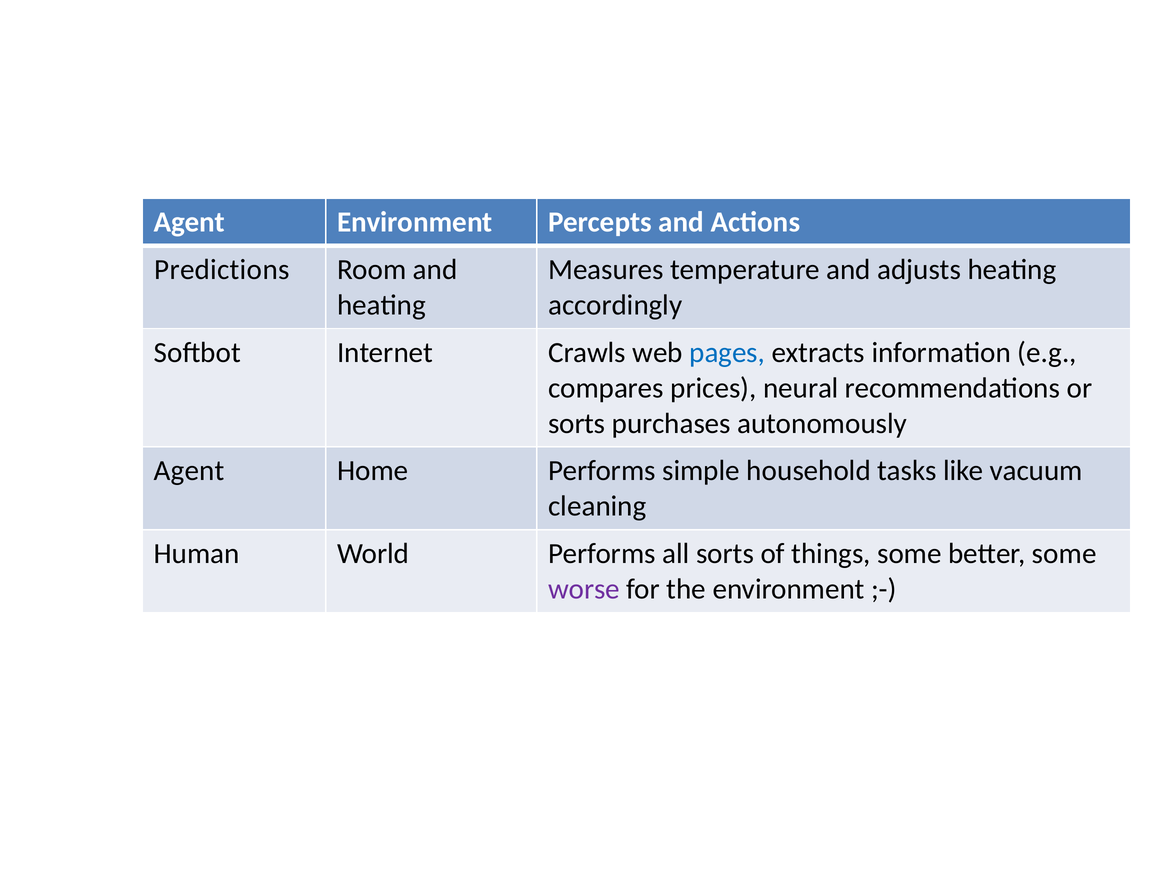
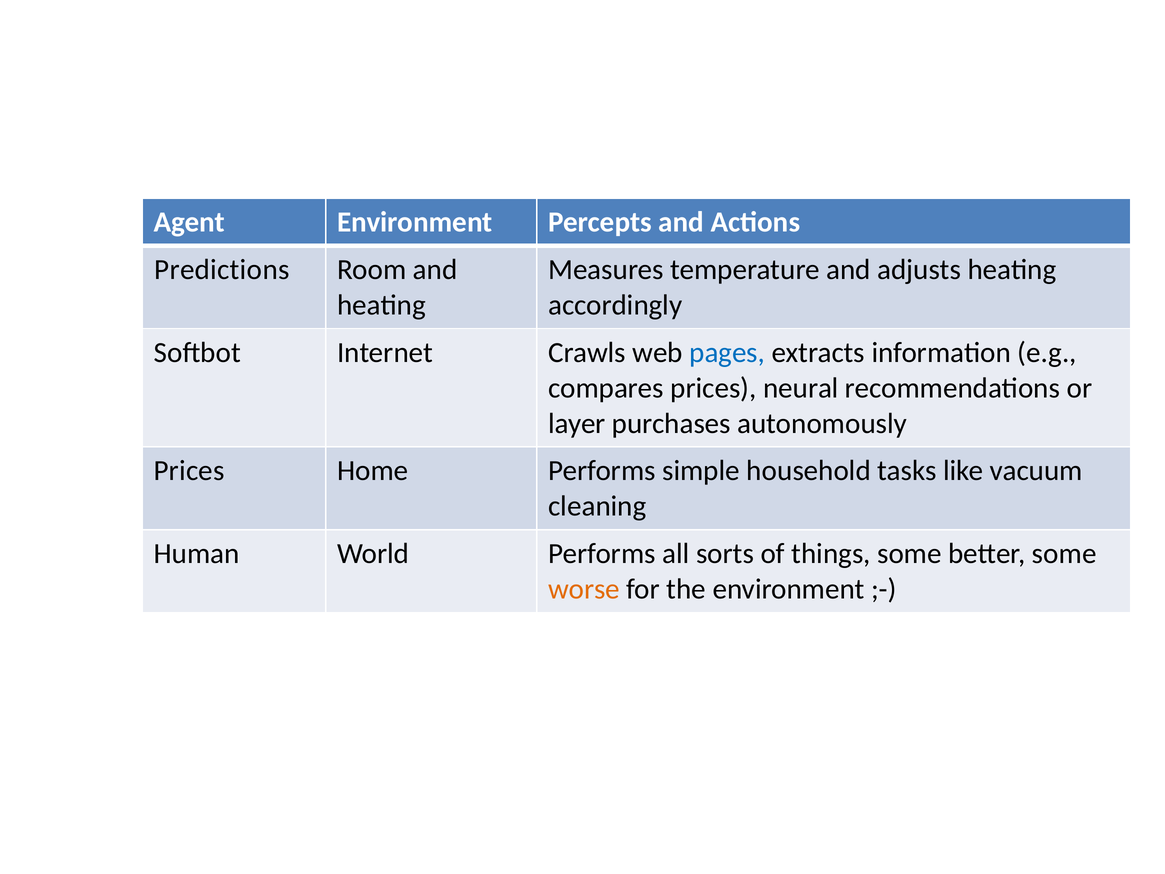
sorts: sorts -> layer (577, 423)
Agent: Agent -> Prices (189, 471)
worse colour: purple -> orange (584, 589)
